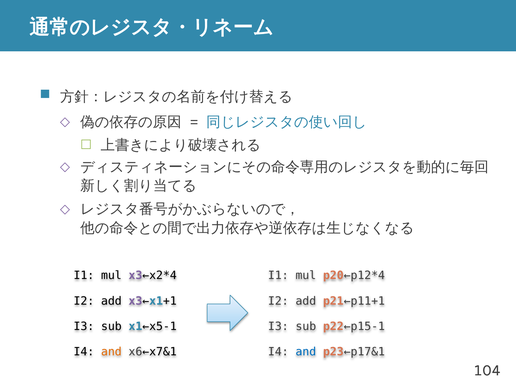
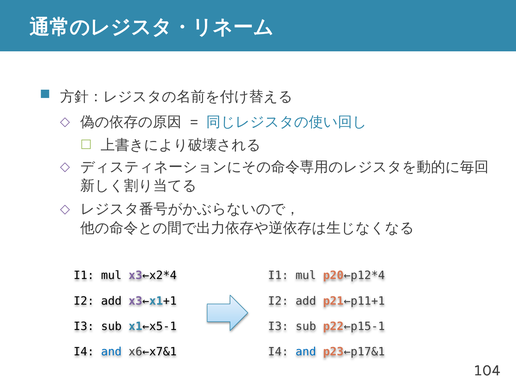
and colour: orange -> blue (111, 352)
